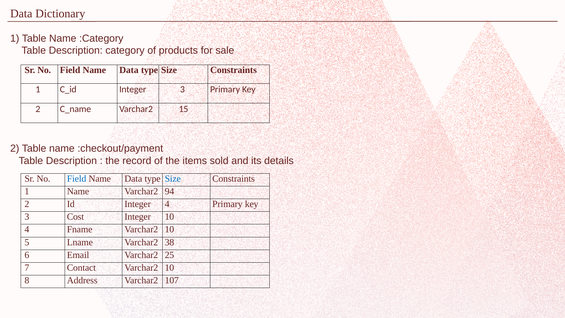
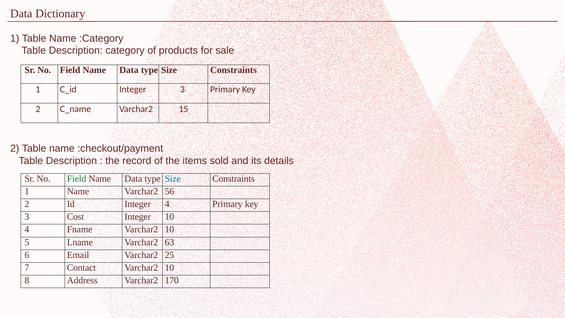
Field colour: blue -> green (77, 179)
94: 94 -> 56 (169, 191)
38: 38 -> 63 (169, 242)
107: 107 -> 170 (172, 280)
